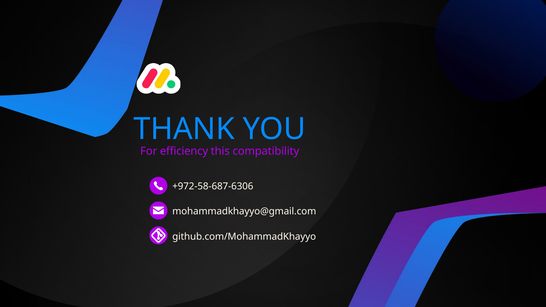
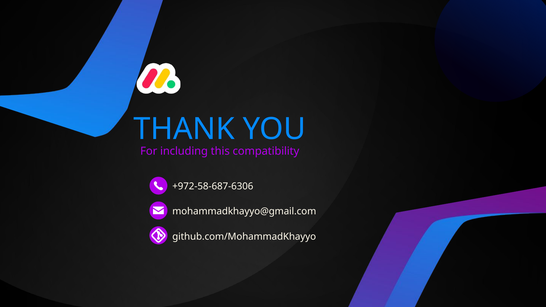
efficiency: efficiency -> including (184, 151)
